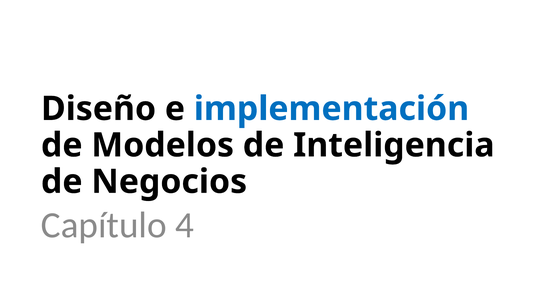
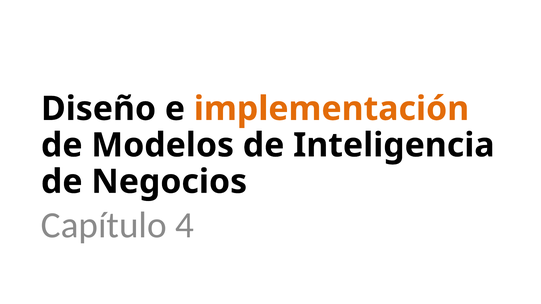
implementación colour: blue -> orange (332, 109)
